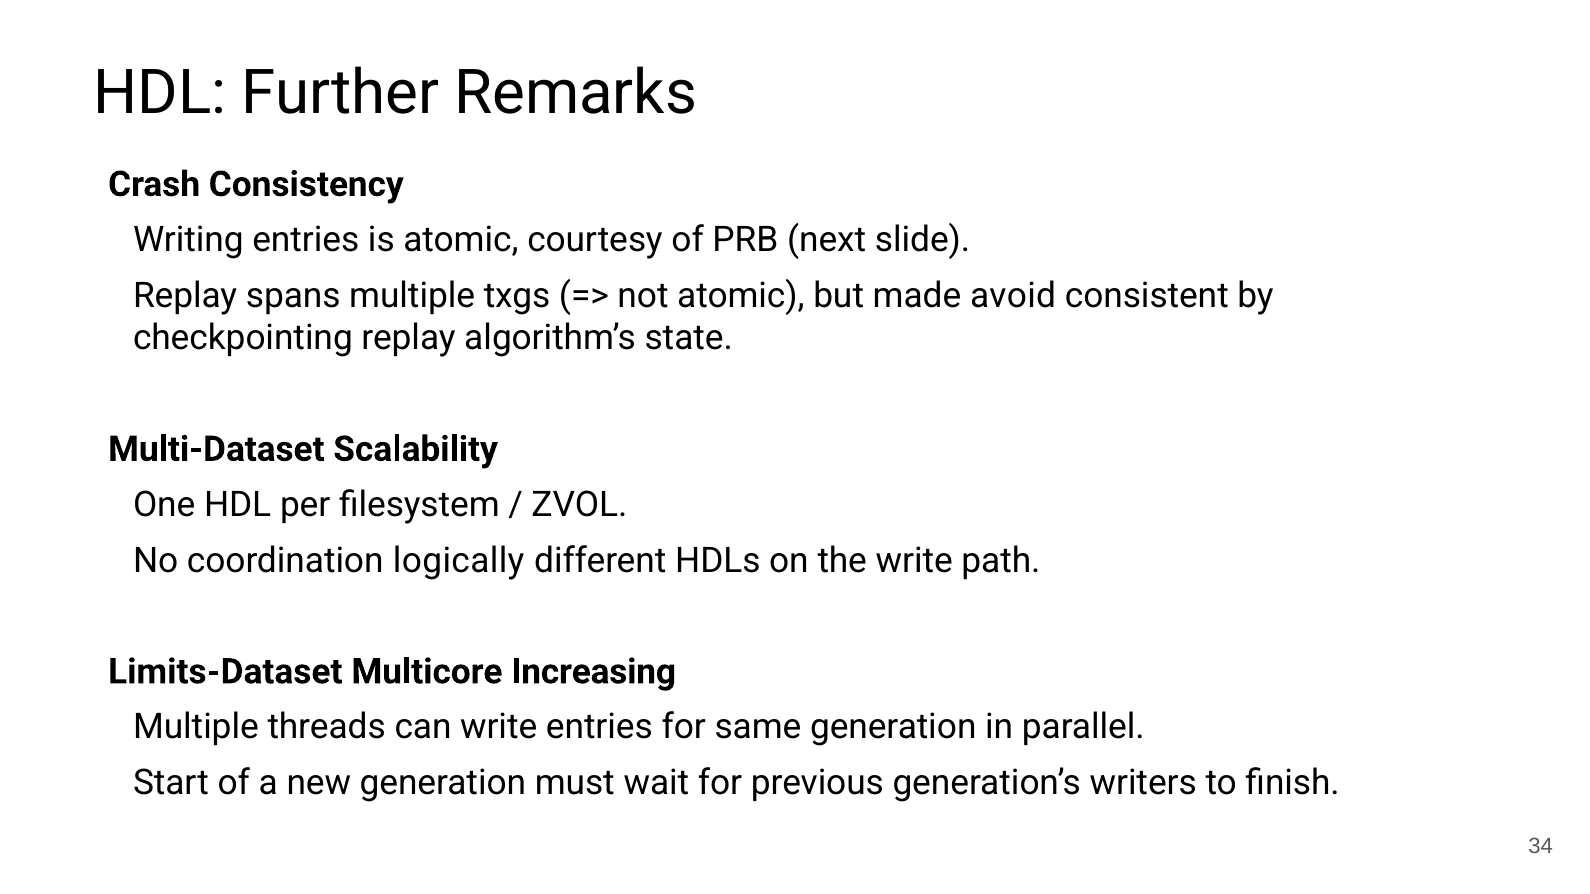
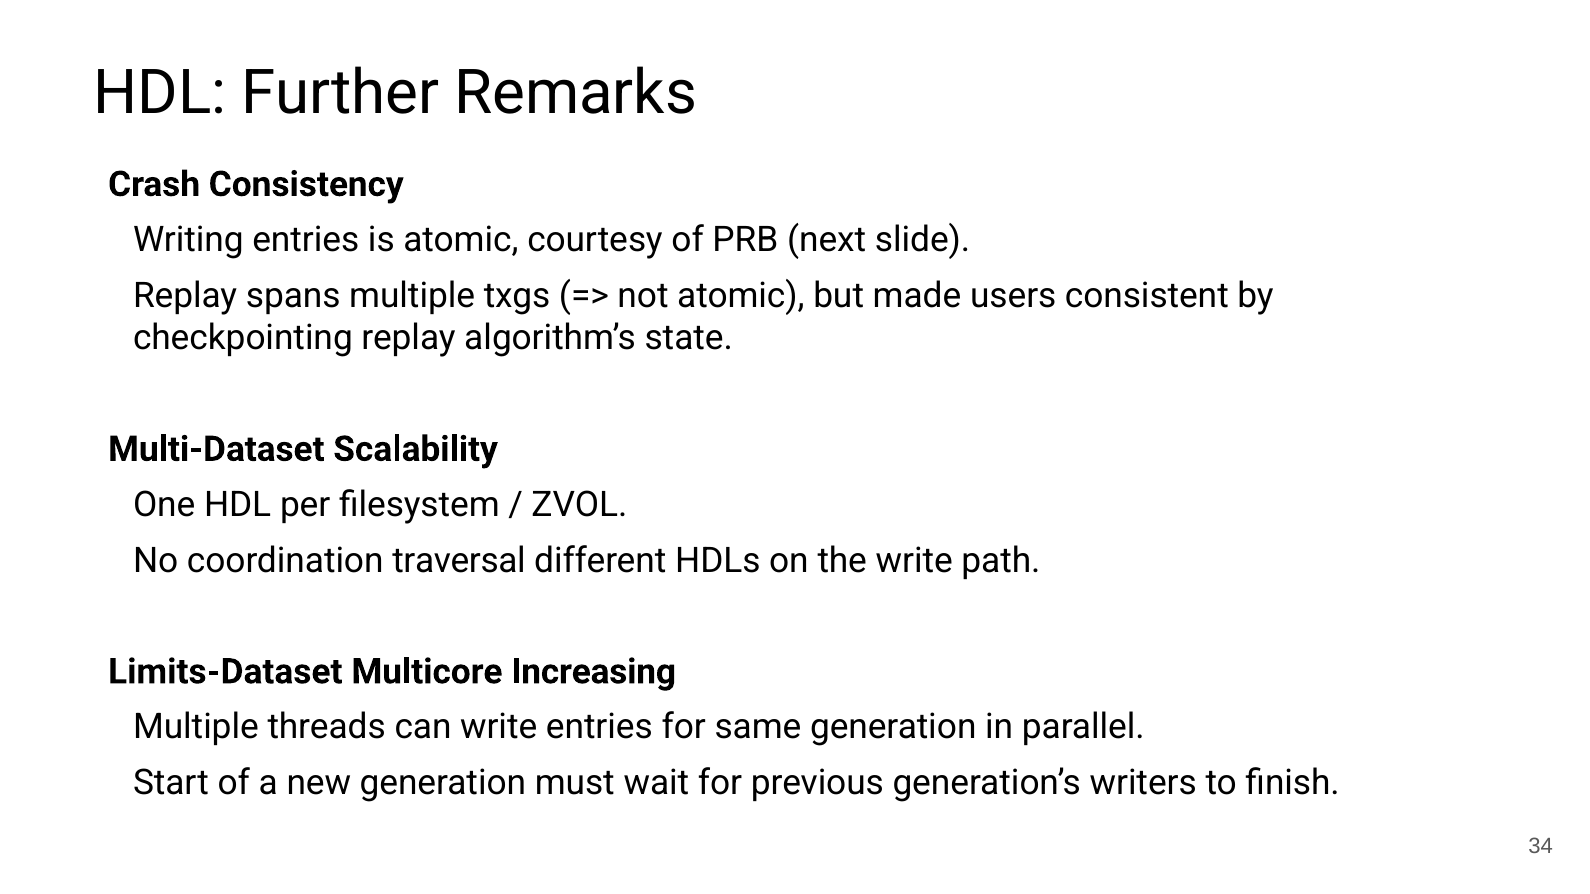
avoid: avoid -> users (1013, 296)
logically: logically -> traversal (459, 561)
